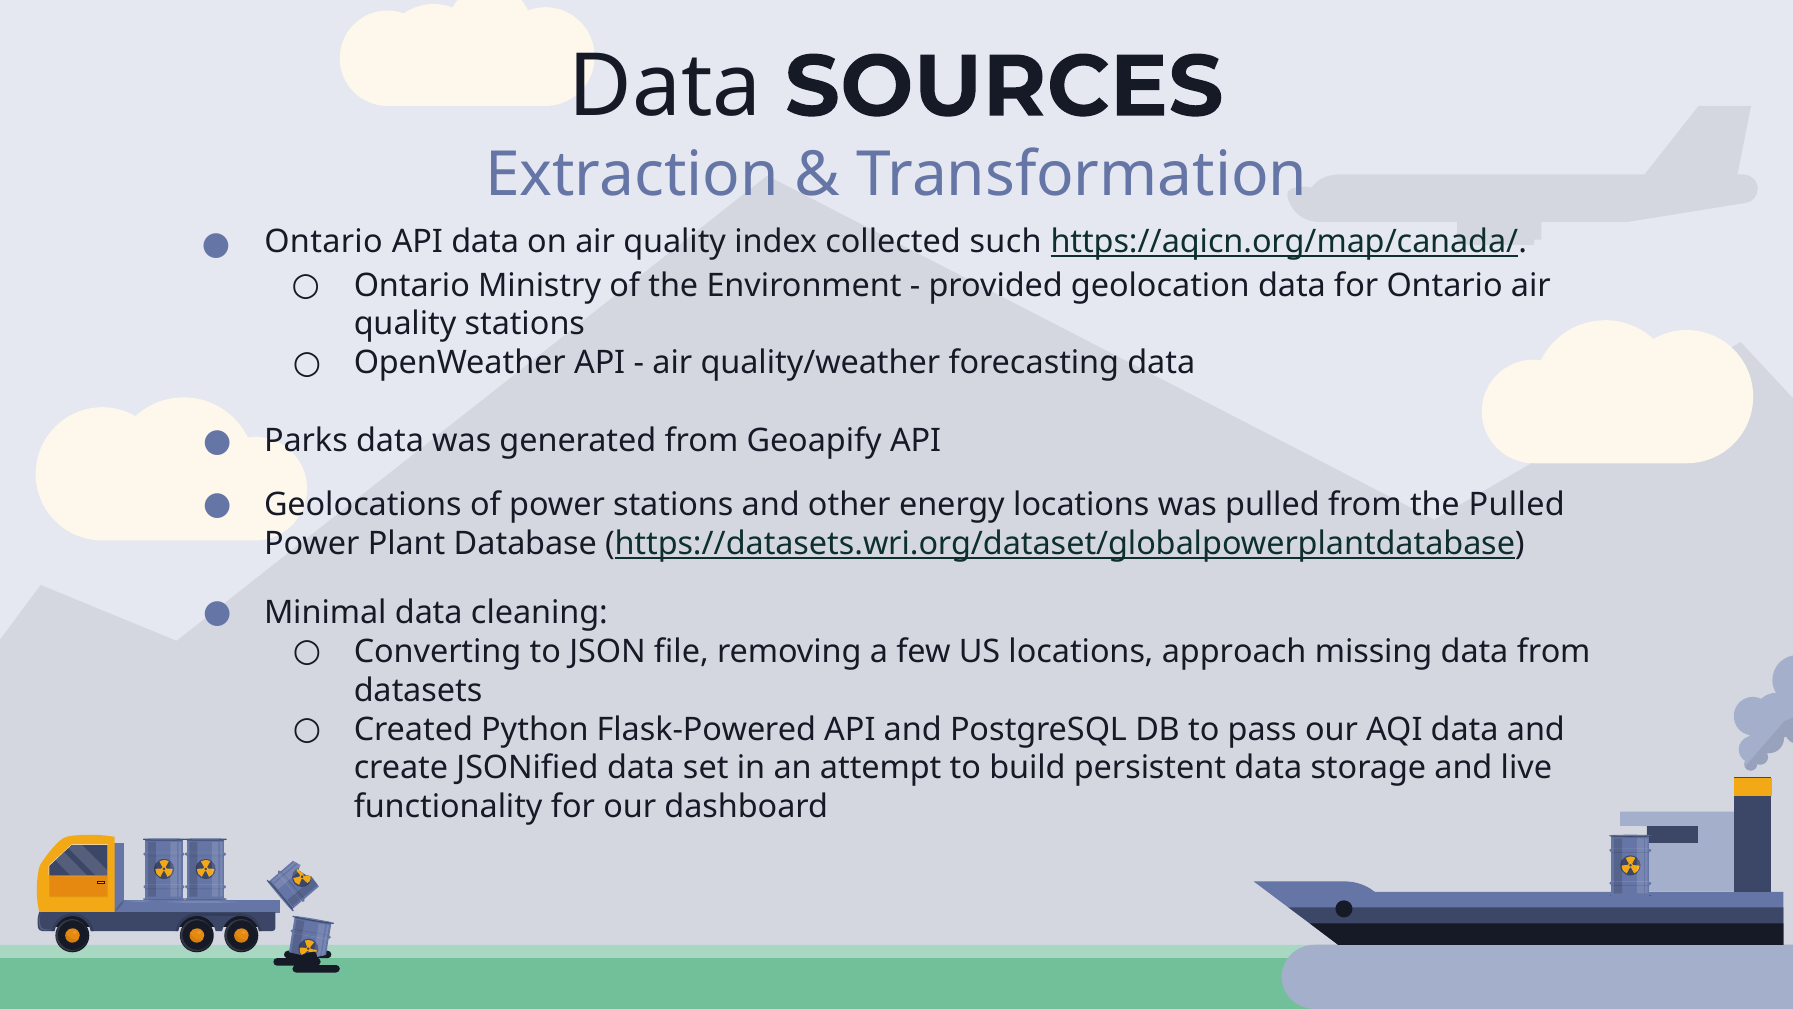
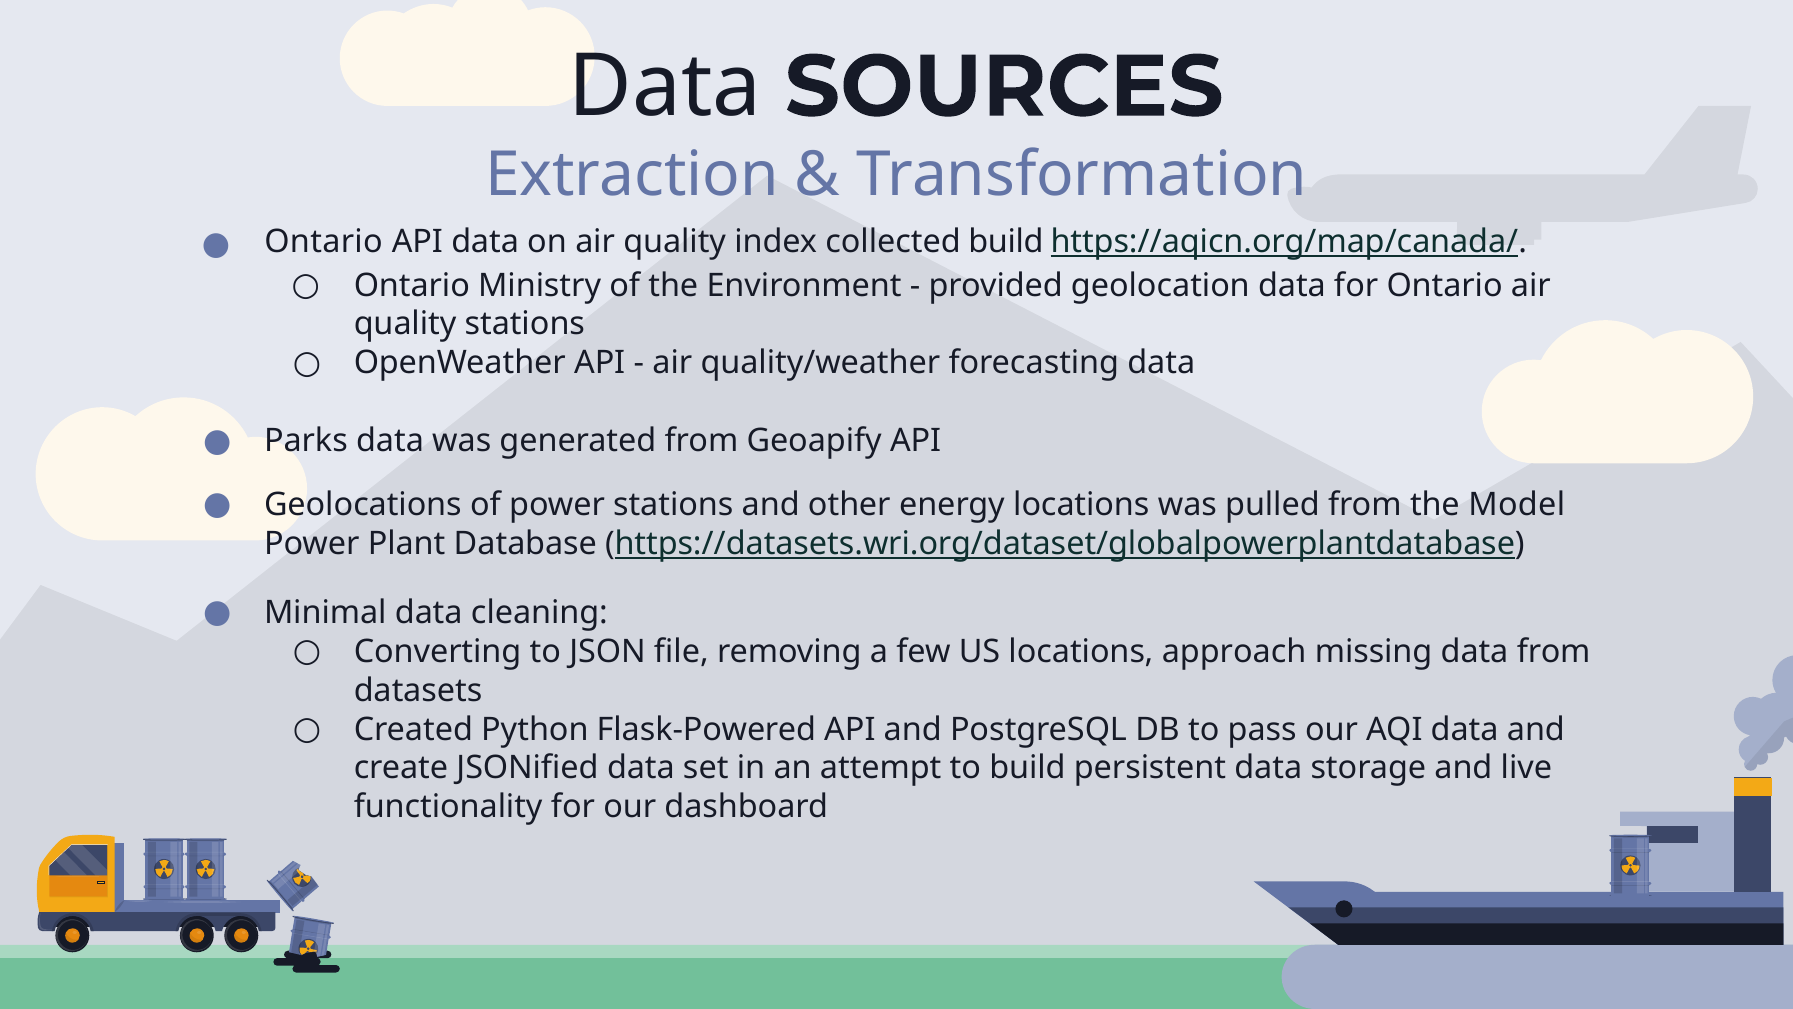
collected such: such -> build (1006, 241)
the Pulled: Pulled -> Model (1517, 505)
